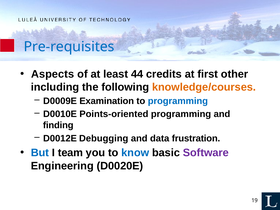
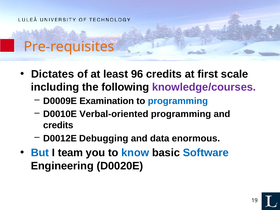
Pre-requisites colour: blue -> orange (69, 47)
Aspects: Aspects -> Dictates (53, 74)
44: 44 -> 96 (137, 74)
other: other -> scale (235, 74)
knowledge/courses colour: orange -> purple (204, 87)
Points-oriented: Points-oriented -> Verbal-oriented (114, 114)
finding: finding -> credits (58, 125)
frustration: frustration -> enormous (196, 138)
Software colour: purple -> blue (206, 153)
